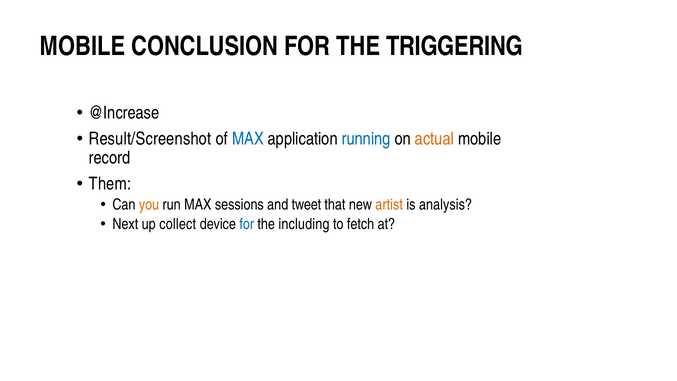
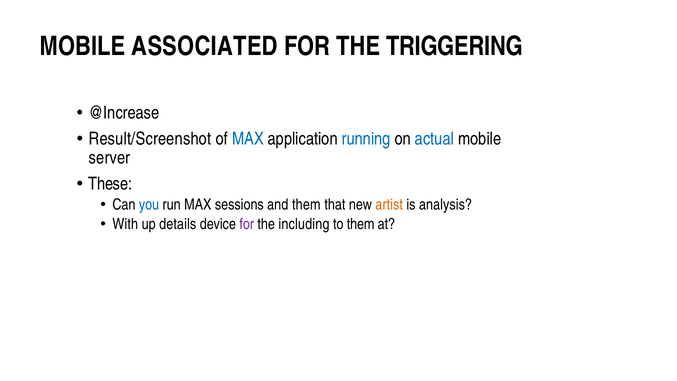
CONCLUSION: CONCLUSION -> ASSOCIATED (205, 46)
actual colour: orange -> blue (434, 139)
record: record -> server (109, 158)
Them: Them -> These (110, 184)
you colour: orange -> blue (149, 205)
and tweet: tweet -> them (306, 205)
Next: Next -> With (125, 224)
collect: collect -> details (178, 224)
for colour: blue -> purple (247, 224)
to fetch: fetch -> them (361, 224)
